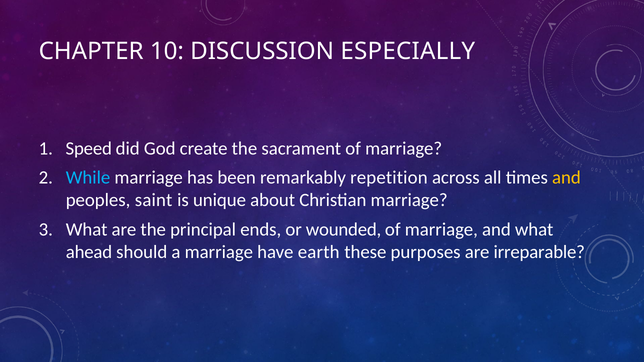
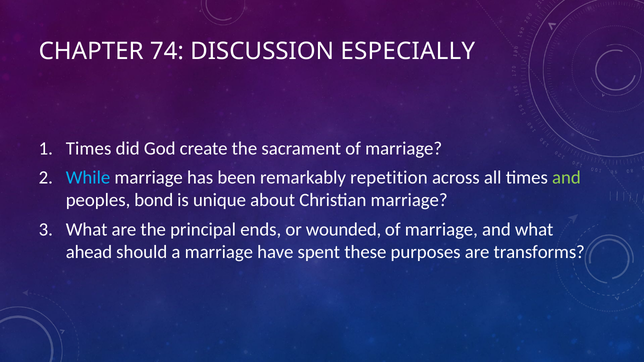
10: 10 -> 74 (167, 51)
Speed: Speed -> Times (89, 148)
and colour: yellow -> light green (566, 178)
saint: saint -> bond (154, 200)
earth: earth -> spent (319, 252)
irreparable: irreparable -> transforms (539, 252)
